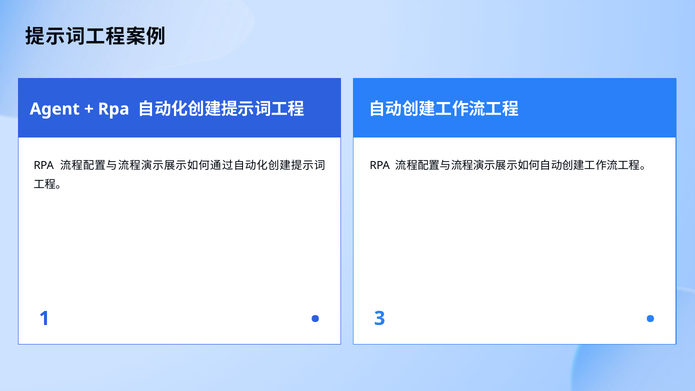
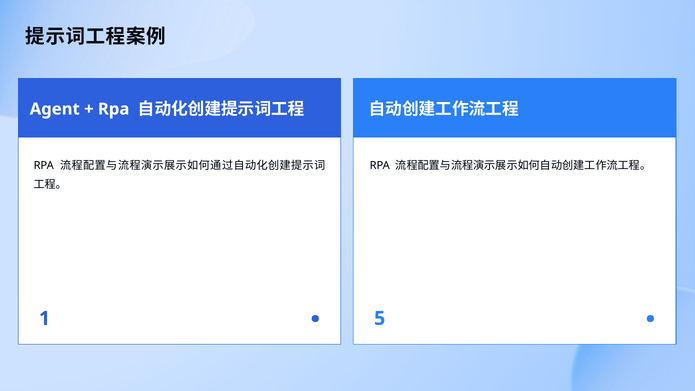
3: 3 -> 5 (380, 318)
